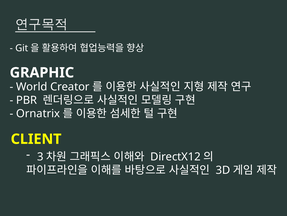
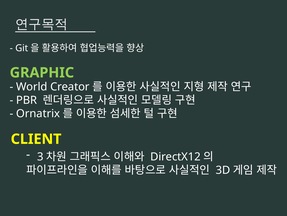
GRAPHIC colour: white -> light green (42, 72)
